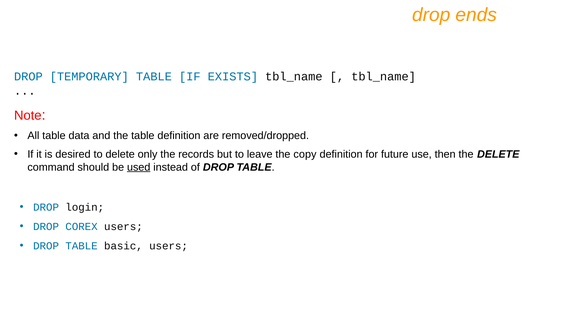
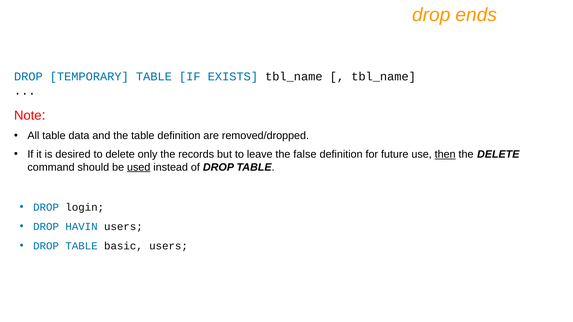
copy: copy -> false (305, 154)
then underline: none -> present (445, 154)
COREX: COREX -> HAVIN (82, 227)
